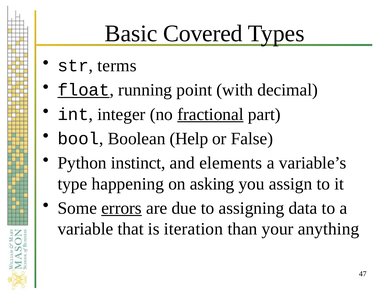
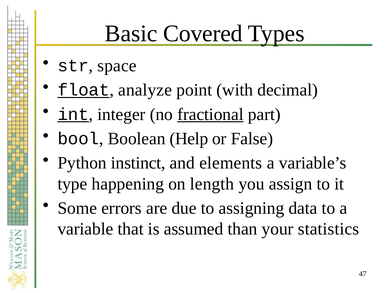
terms: terms -> space (117, 66)
running: running -> analyze (145, 90)
int underline: none -> present (73, 114)
asking: asking -> length (212, 183)
errors underline: present -> none (122, 208)
iteration: iteration -> assumed (194, 229)
anything: anything -> statistics (329, 229)
